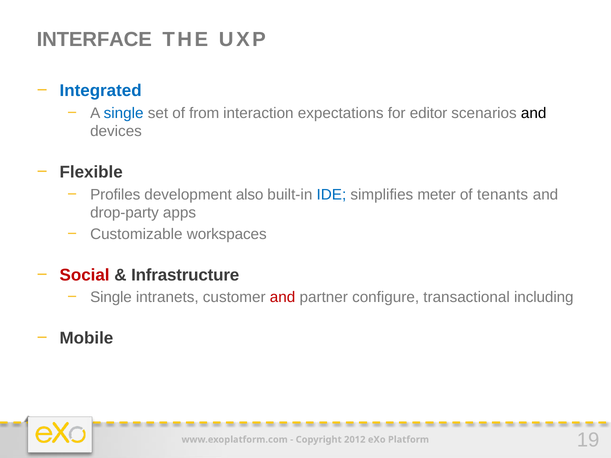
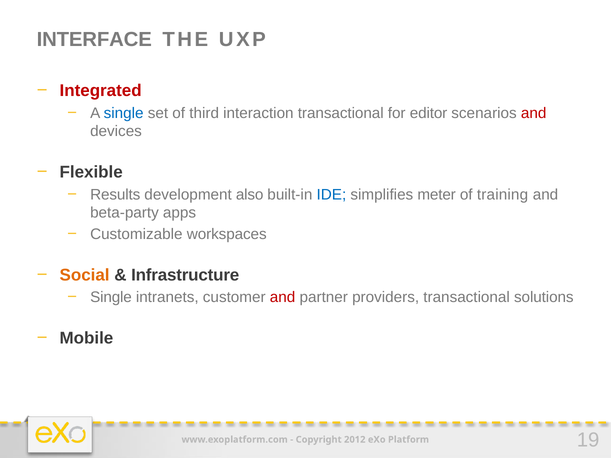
Integrated colour: blue -> red (101, 91)
from: from -> third (204, 113)
interaction expectations: expectations -> transactional (341, 113)
and colour: black -> red (534, 113)
Profiles: Profiles -> Results (115, 195)
tenants: tenants -> training (503, 195)
drop-party: drop-party -> beta-party (124, 213)
Social colour: red -> orange (85, 275)
configure: configure -> providers (386, 297)
including: including -> solutions (544, 297)
